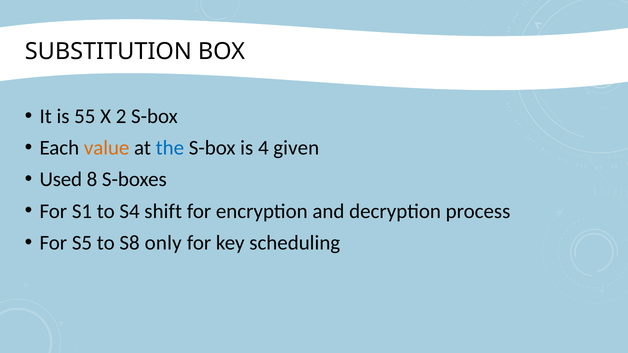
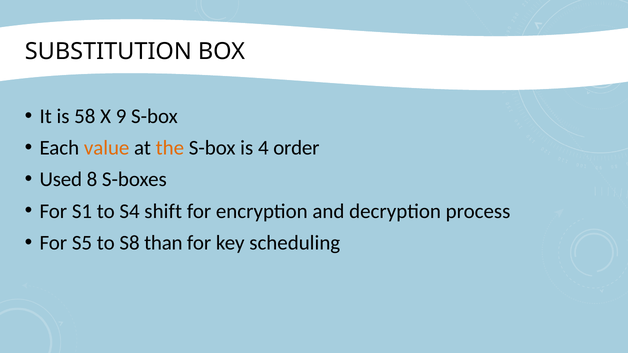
55: 55 -> 58 (85, 116)
2: 2 -> 9 (121, 116)
the colour: blue -> orange (170, 148)
given: given -> order (296, 148)
only: only -> than (163, 243)
